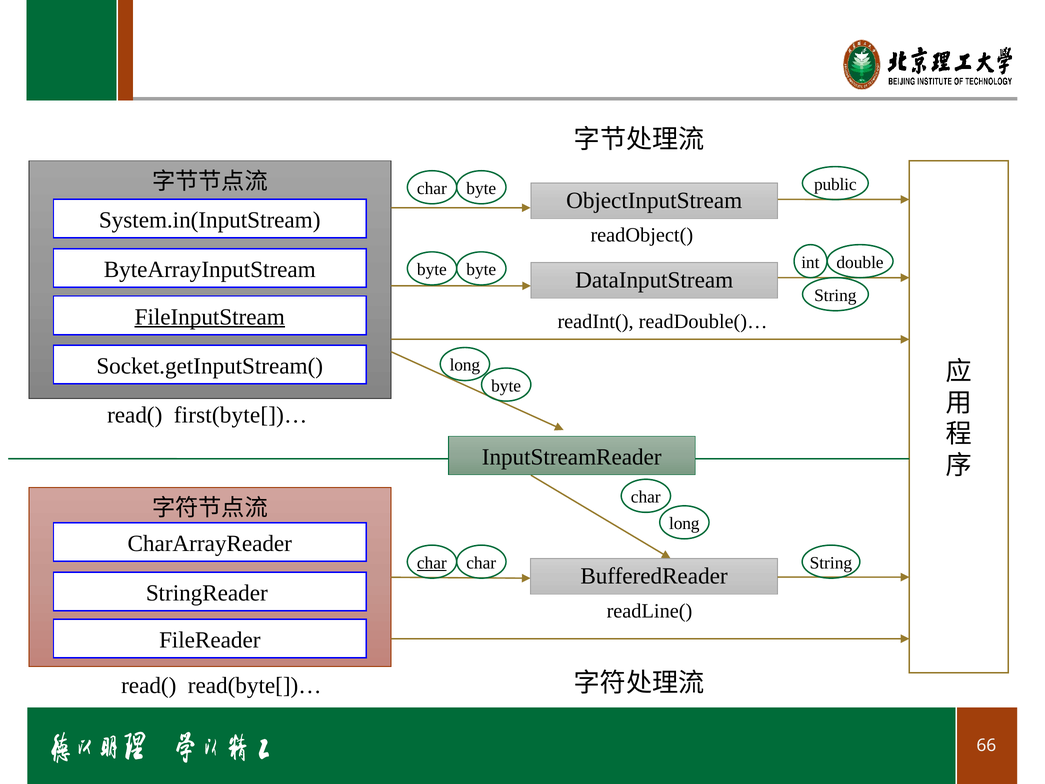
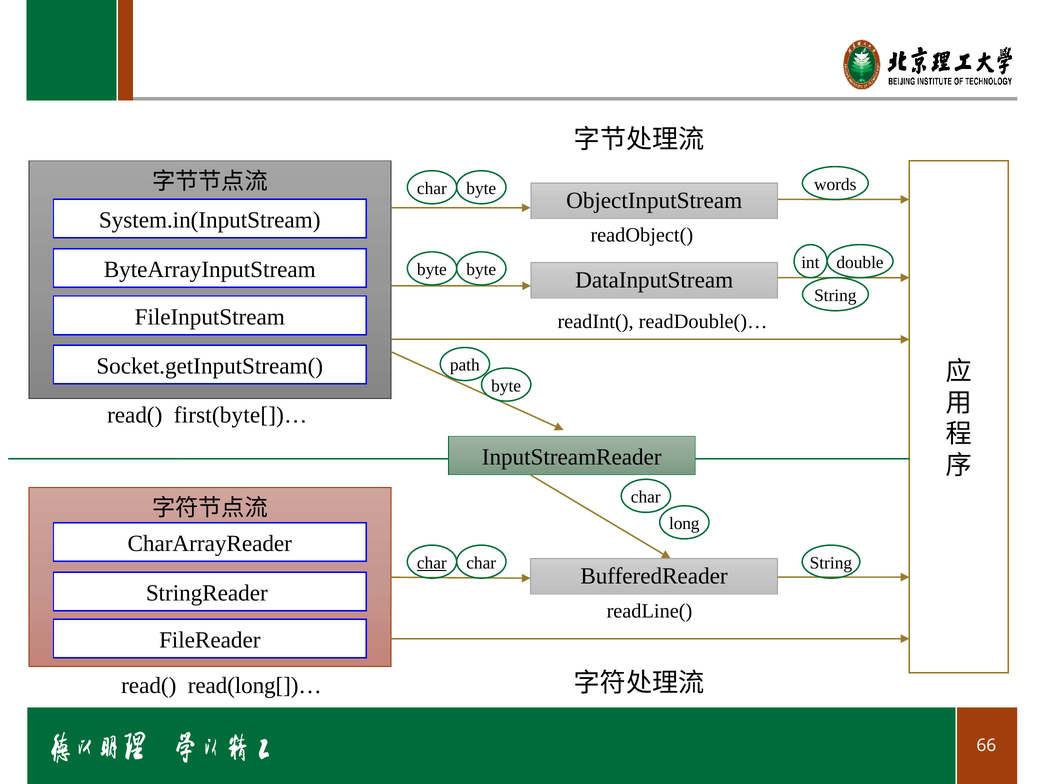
public: public -> words (835, 184)
FileInputStream underline: present -> none (210, 317)
long: long -> path (465, 365)
read(byte[])…: read(byte[])… -> read(long[])… (255, 686)
